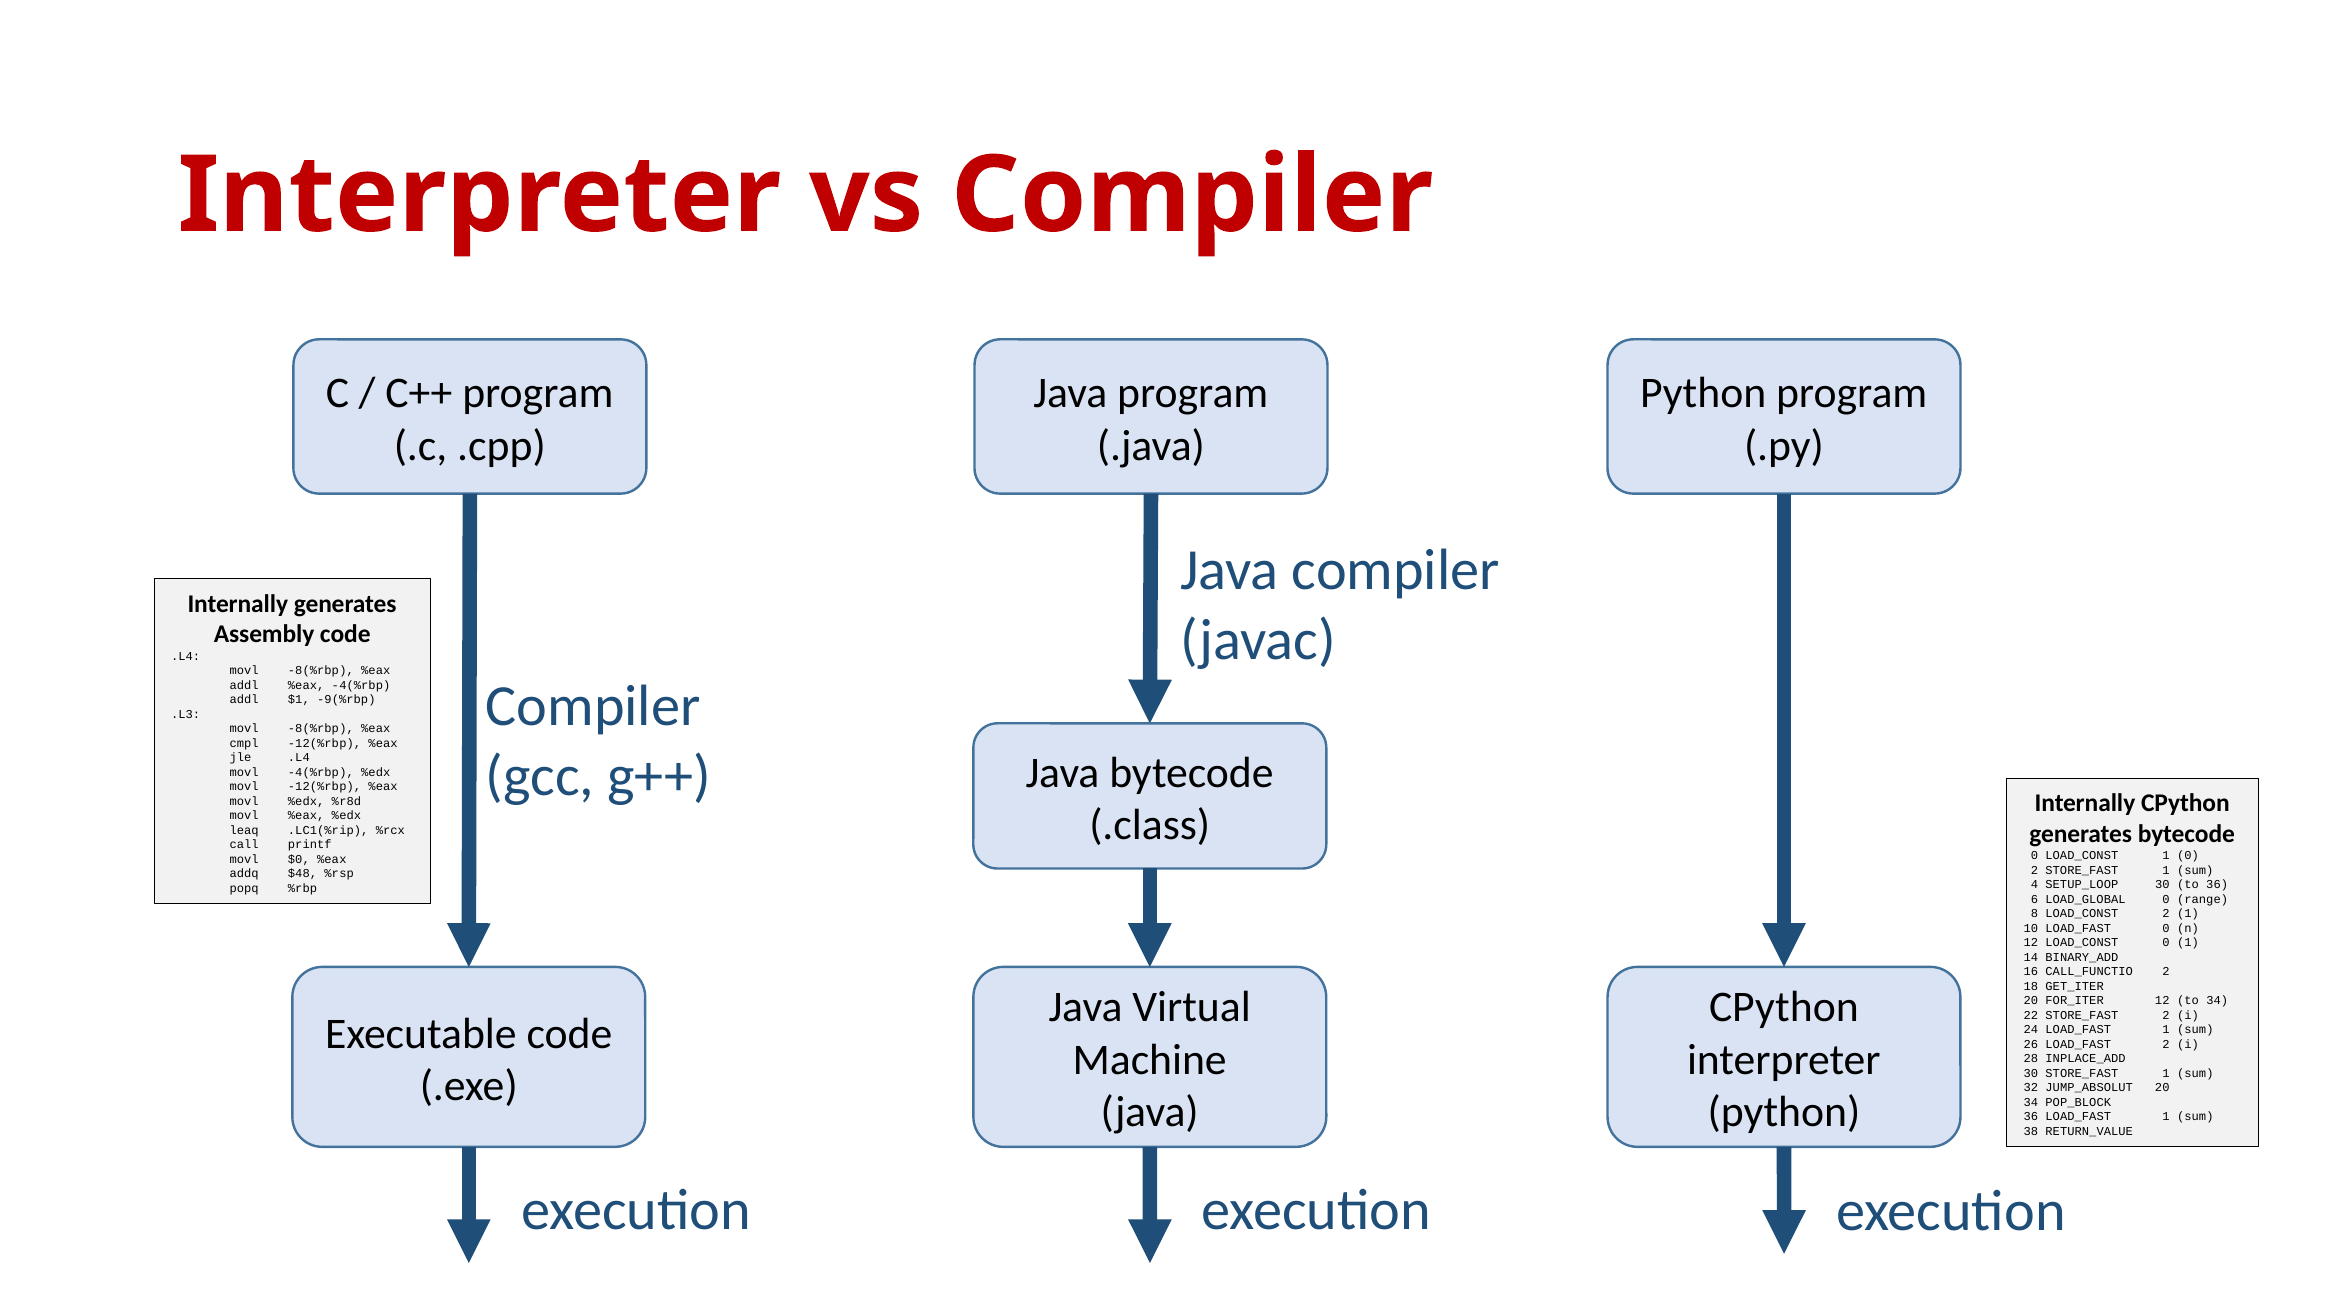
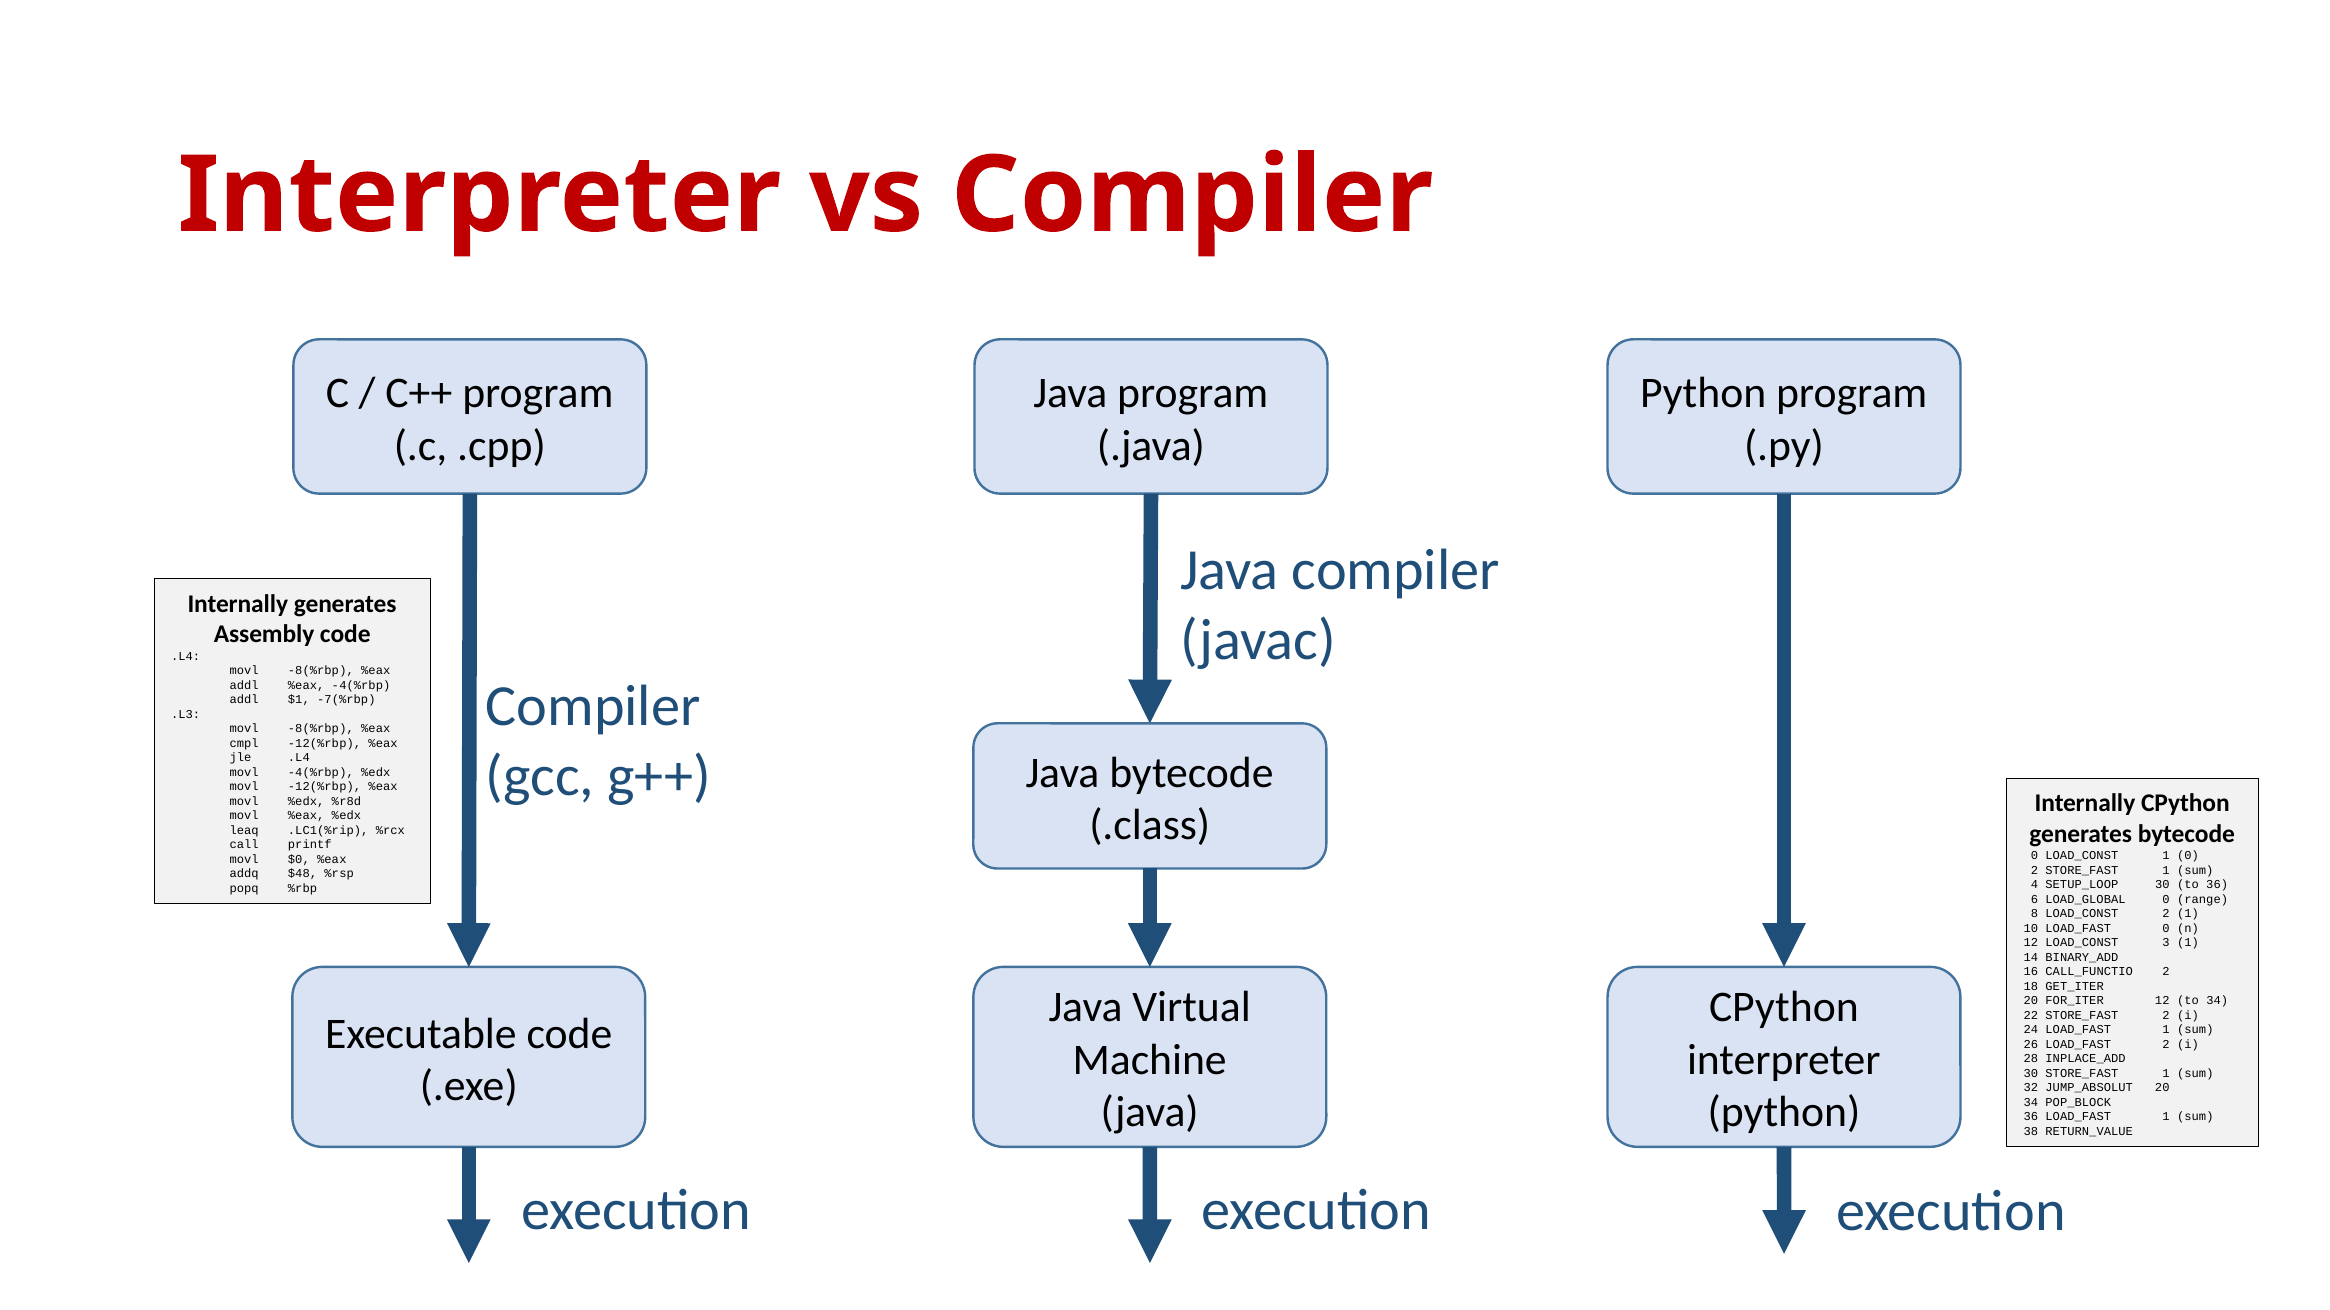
-9(%rbp: -9(%rbp -> -7(%rbp (346, 700)
LOAD_CONST 0: 0 -> 3 (2166, 943)
